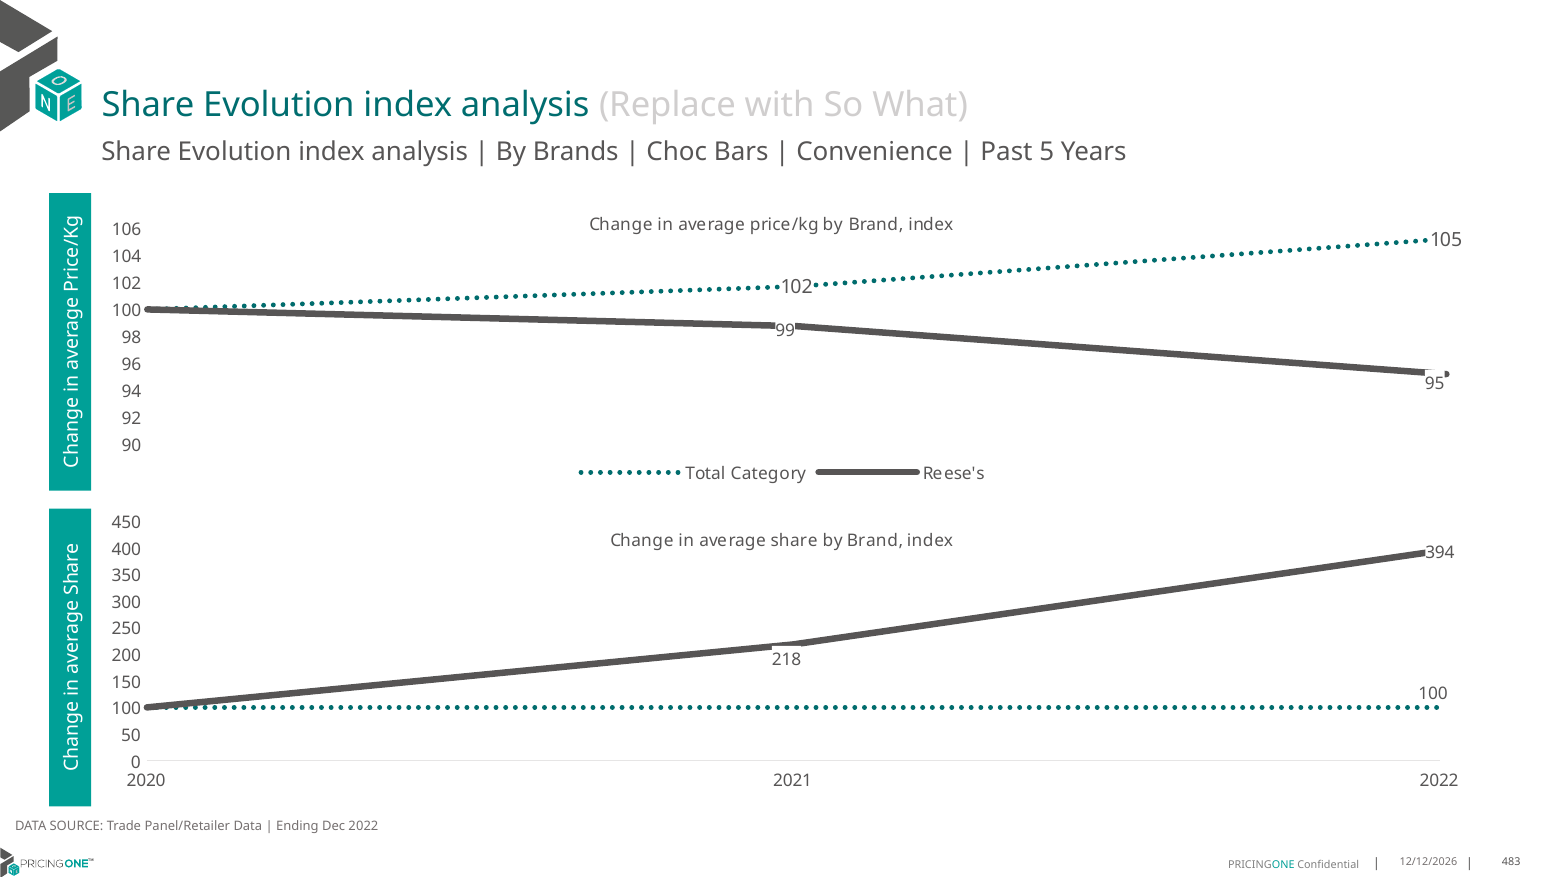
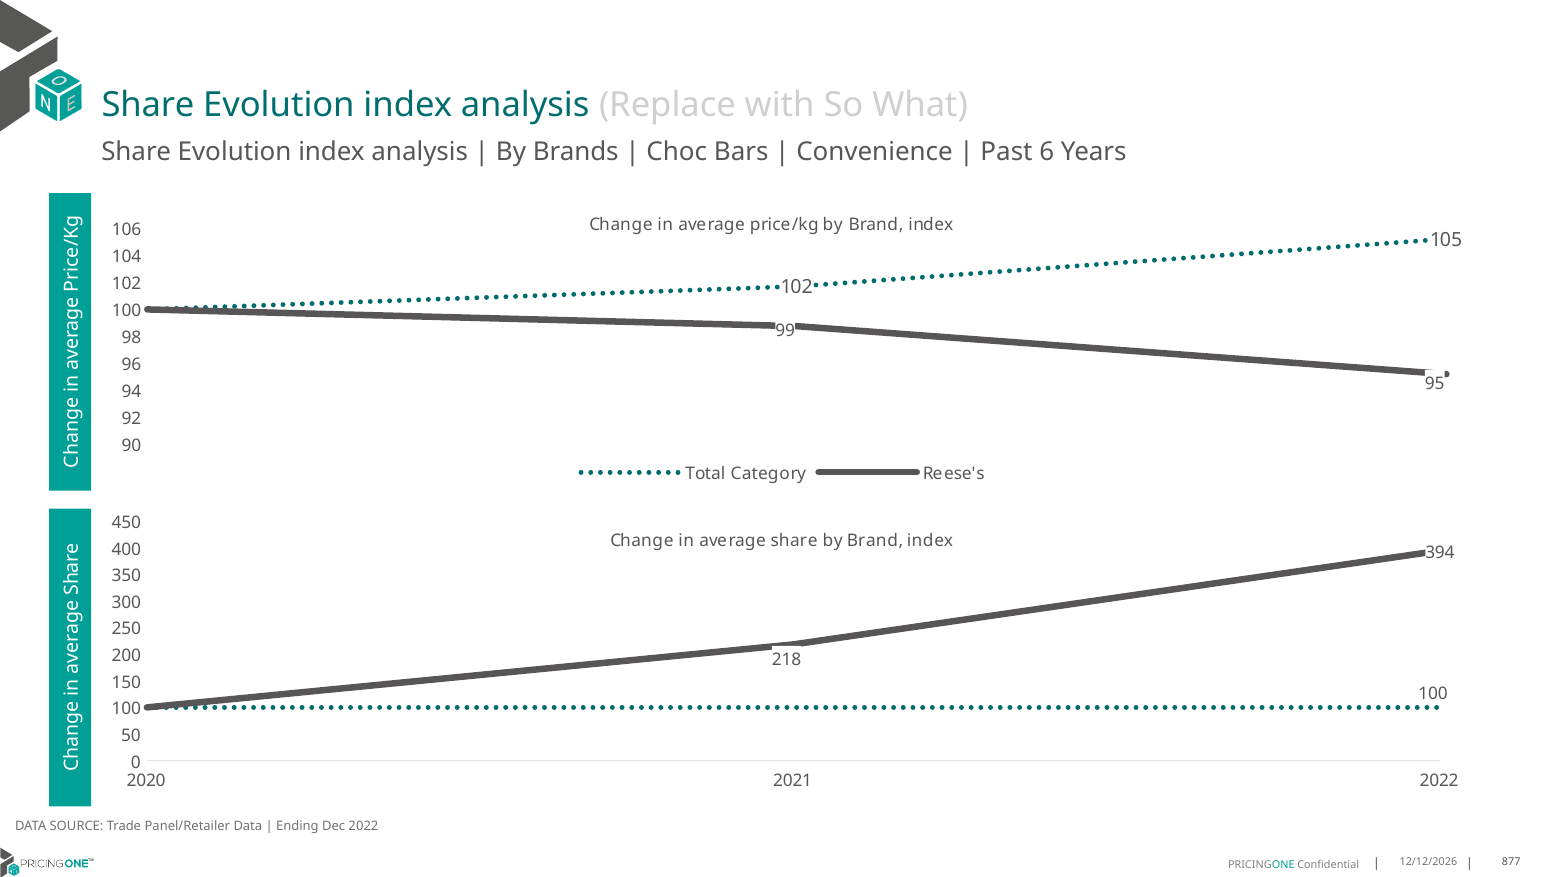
5: 5 -> 6 (1047, 152)
483: 483 -> 877 (1511, 862)
